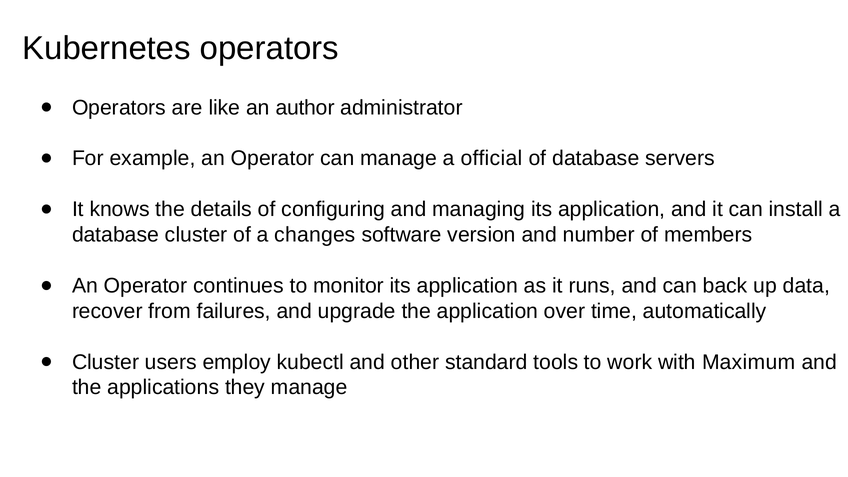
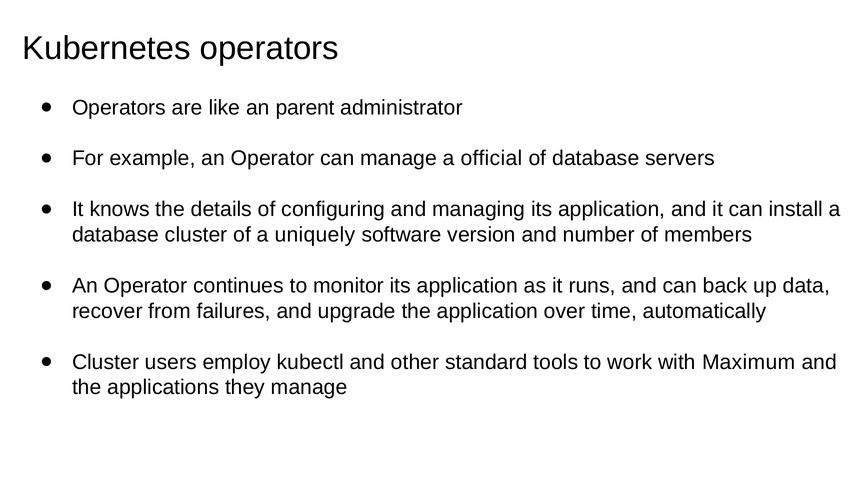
author: author -> parent (305, 108)
changes: changes -> uniquely (315, 235)
